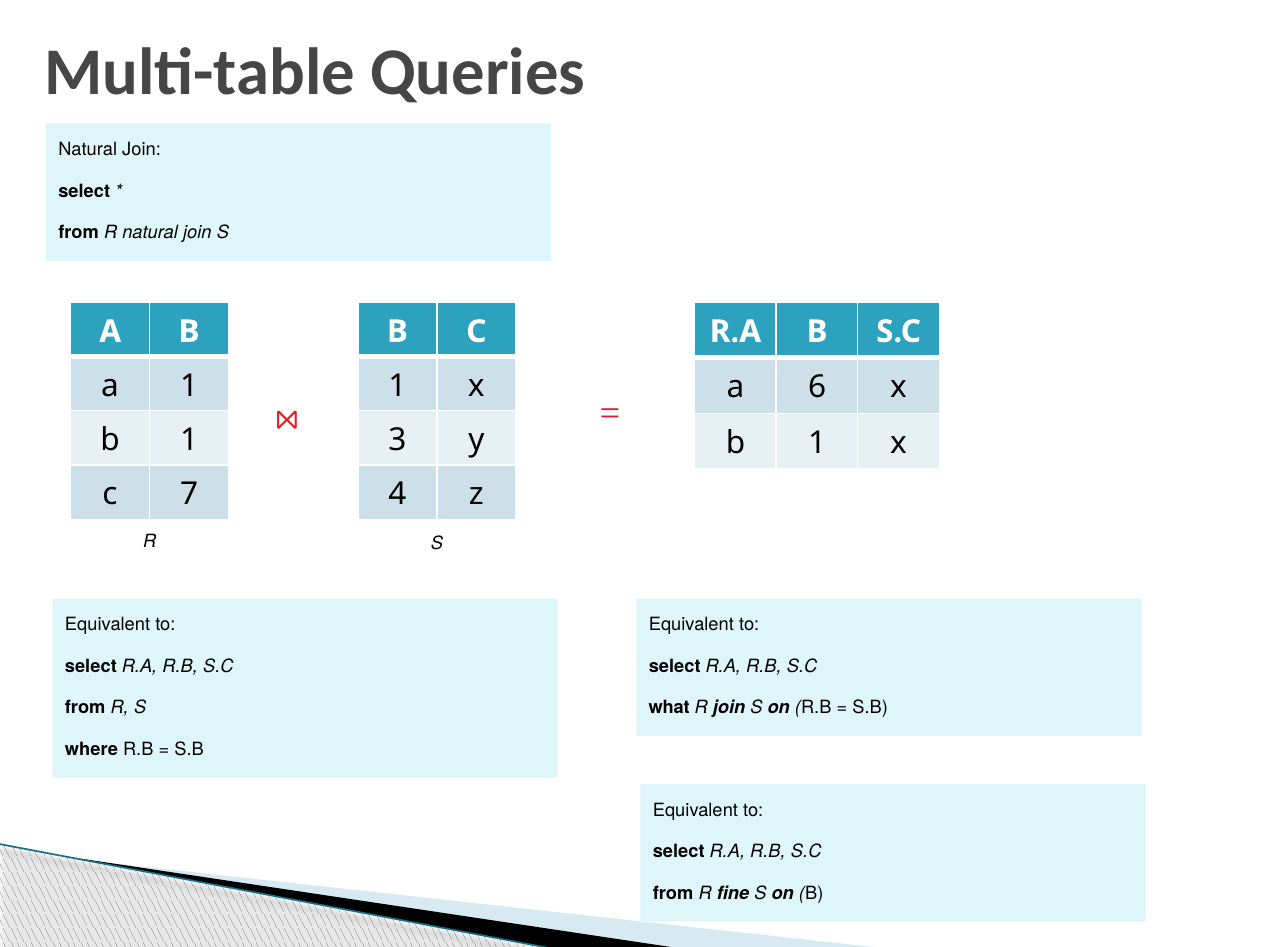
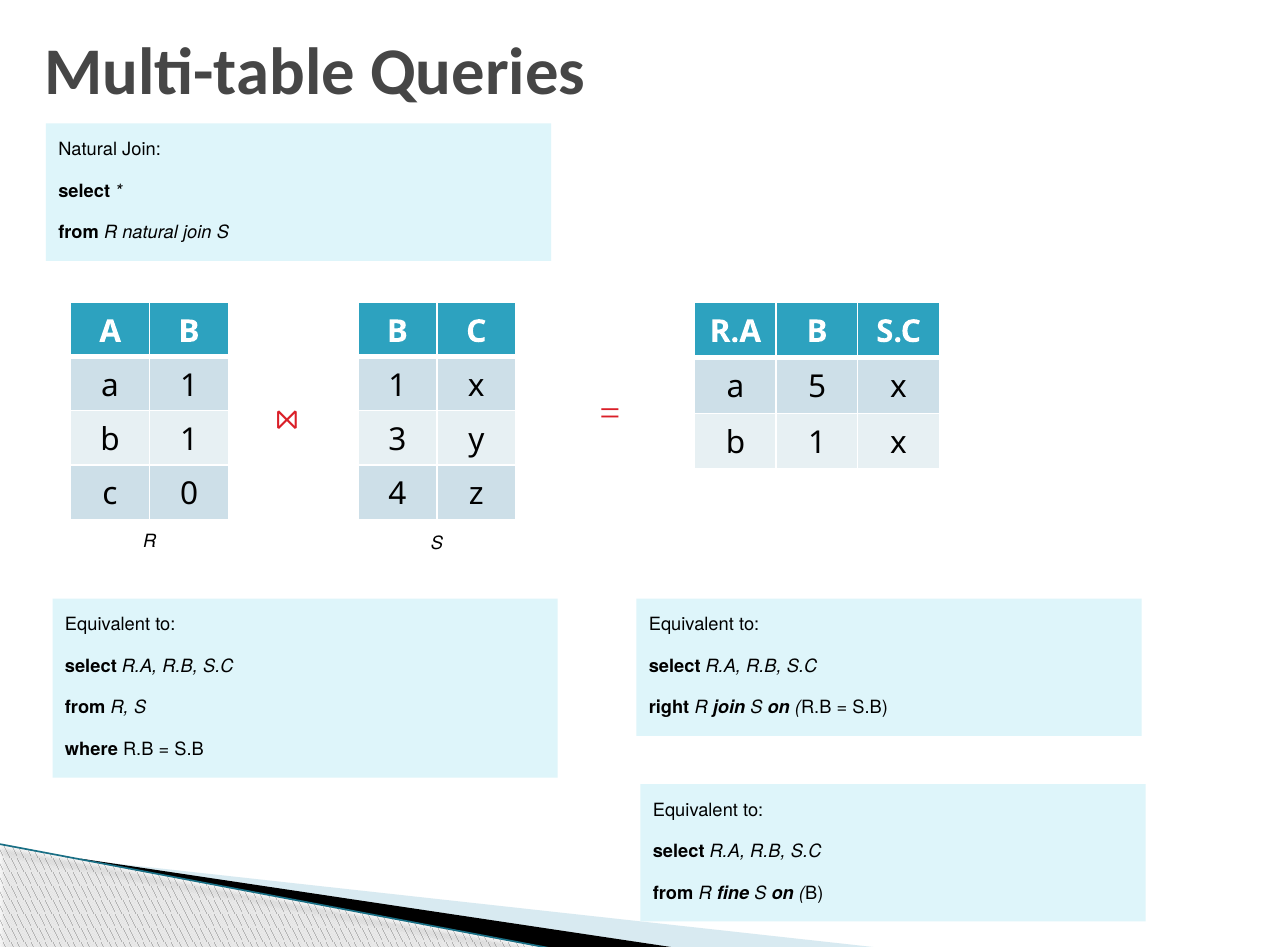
6: 6 -> 5 (817, 387)
7: 7 -> 0 (189, 495)
what: what -> right (669, 708)
